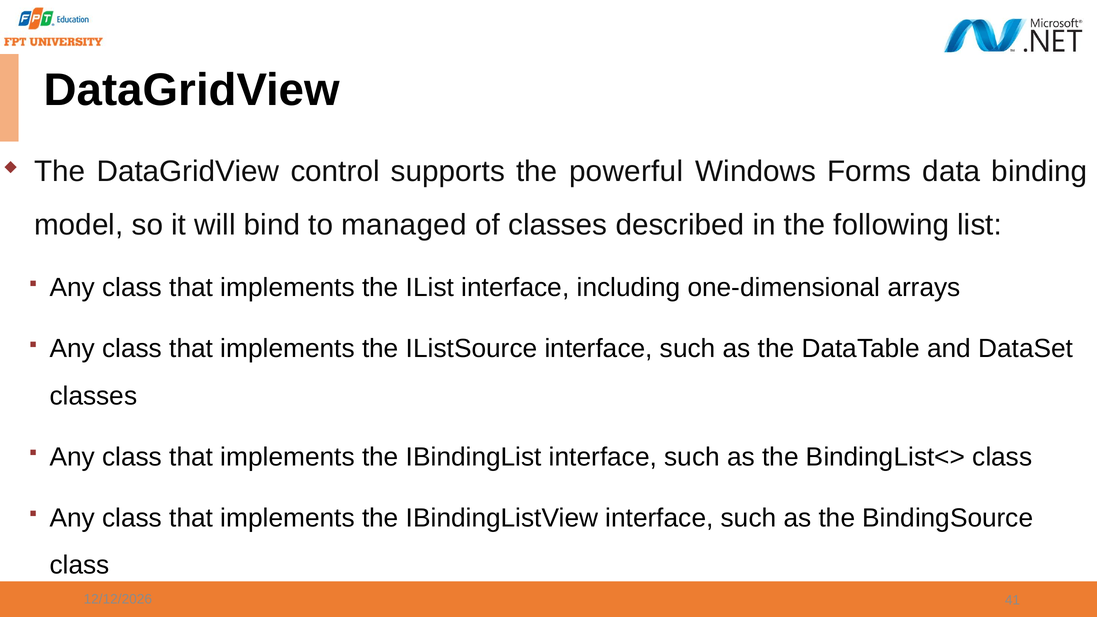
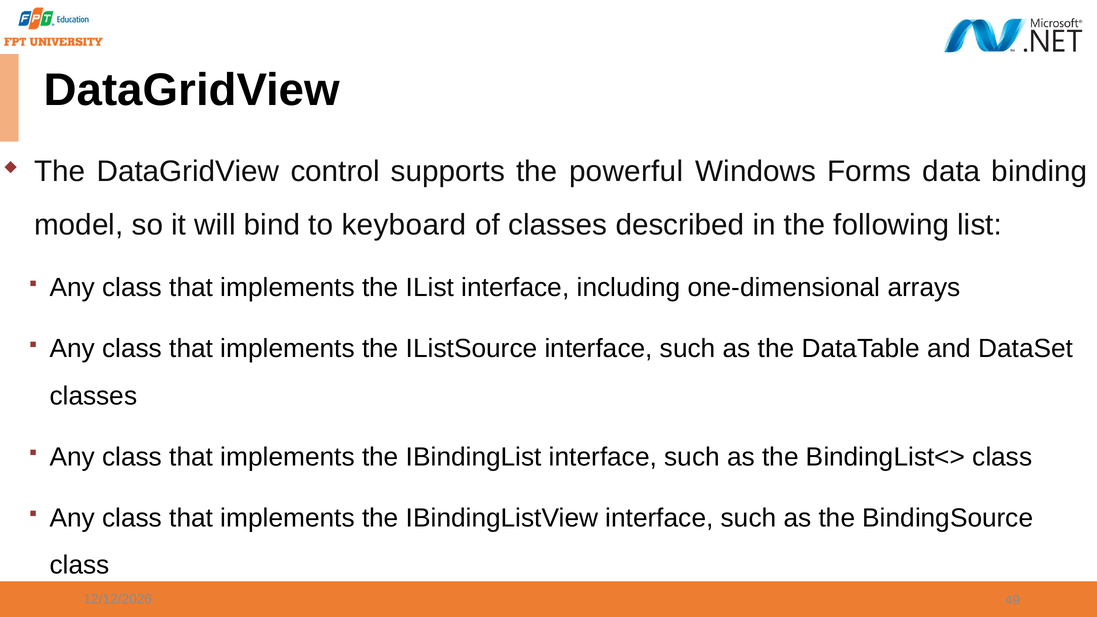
managed: managed -> keyboard (404, 225)
41: 41 -> 49 (1013, 600)
